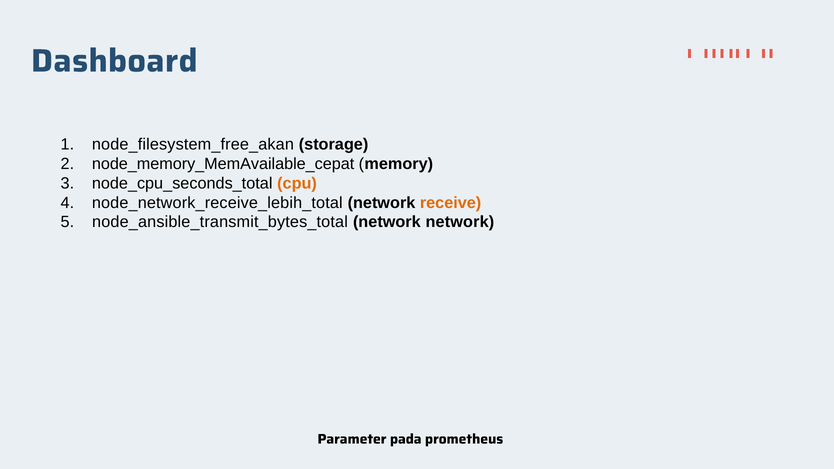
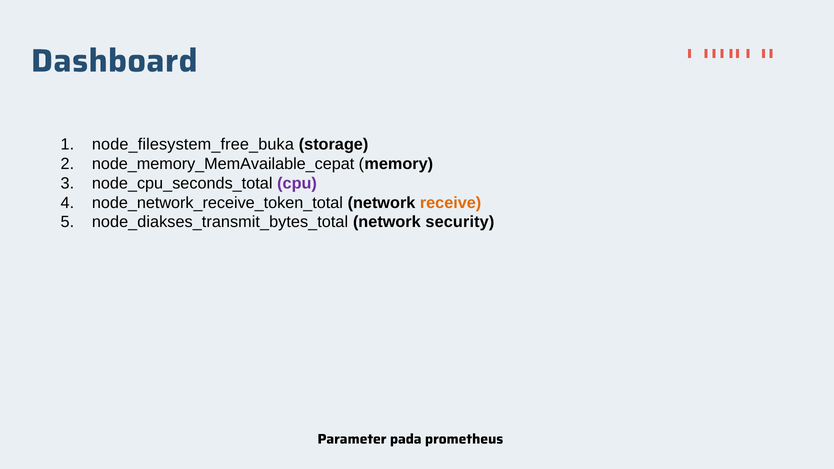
node_filesystem_free_akan: node_filesystem_free_akan -> node_filesystem_free_buka (193, 144)
cpu colour: orange -> purple (297, 183)
node_network_receive_lebih_total: node_network_receive_lebih_total -> node_network_receive_token_total (217, 203)
node_ansible_transmit_bytes_total: node_ansible_transmit_bytes_total -> node_diakses_transmit_bytes_total (220, 222)
network network: network -> security (460, 222)
